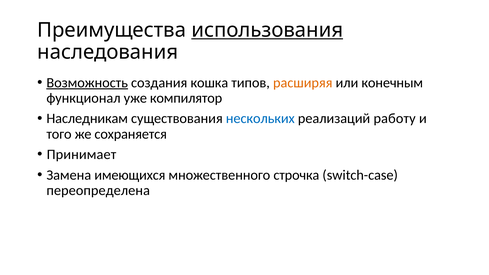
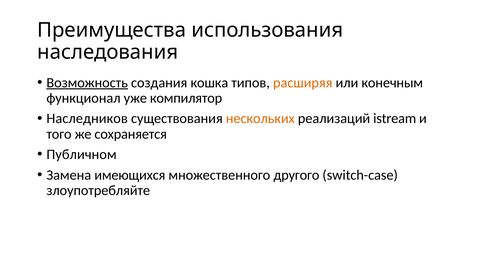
использования underline: present -> none (267, 30)
Наследникам: Наследникам -> Наследников (87, 119)
нескольких colour: blue -> orange (260, 119)
работу: работу -> istream (395, 119)
Принимает: Принимает -> Публичном (82, 154)
строчка: строчка -> другого (296, 175)
переопределена: переопределена -> злоупотребляйте (98, 190)
